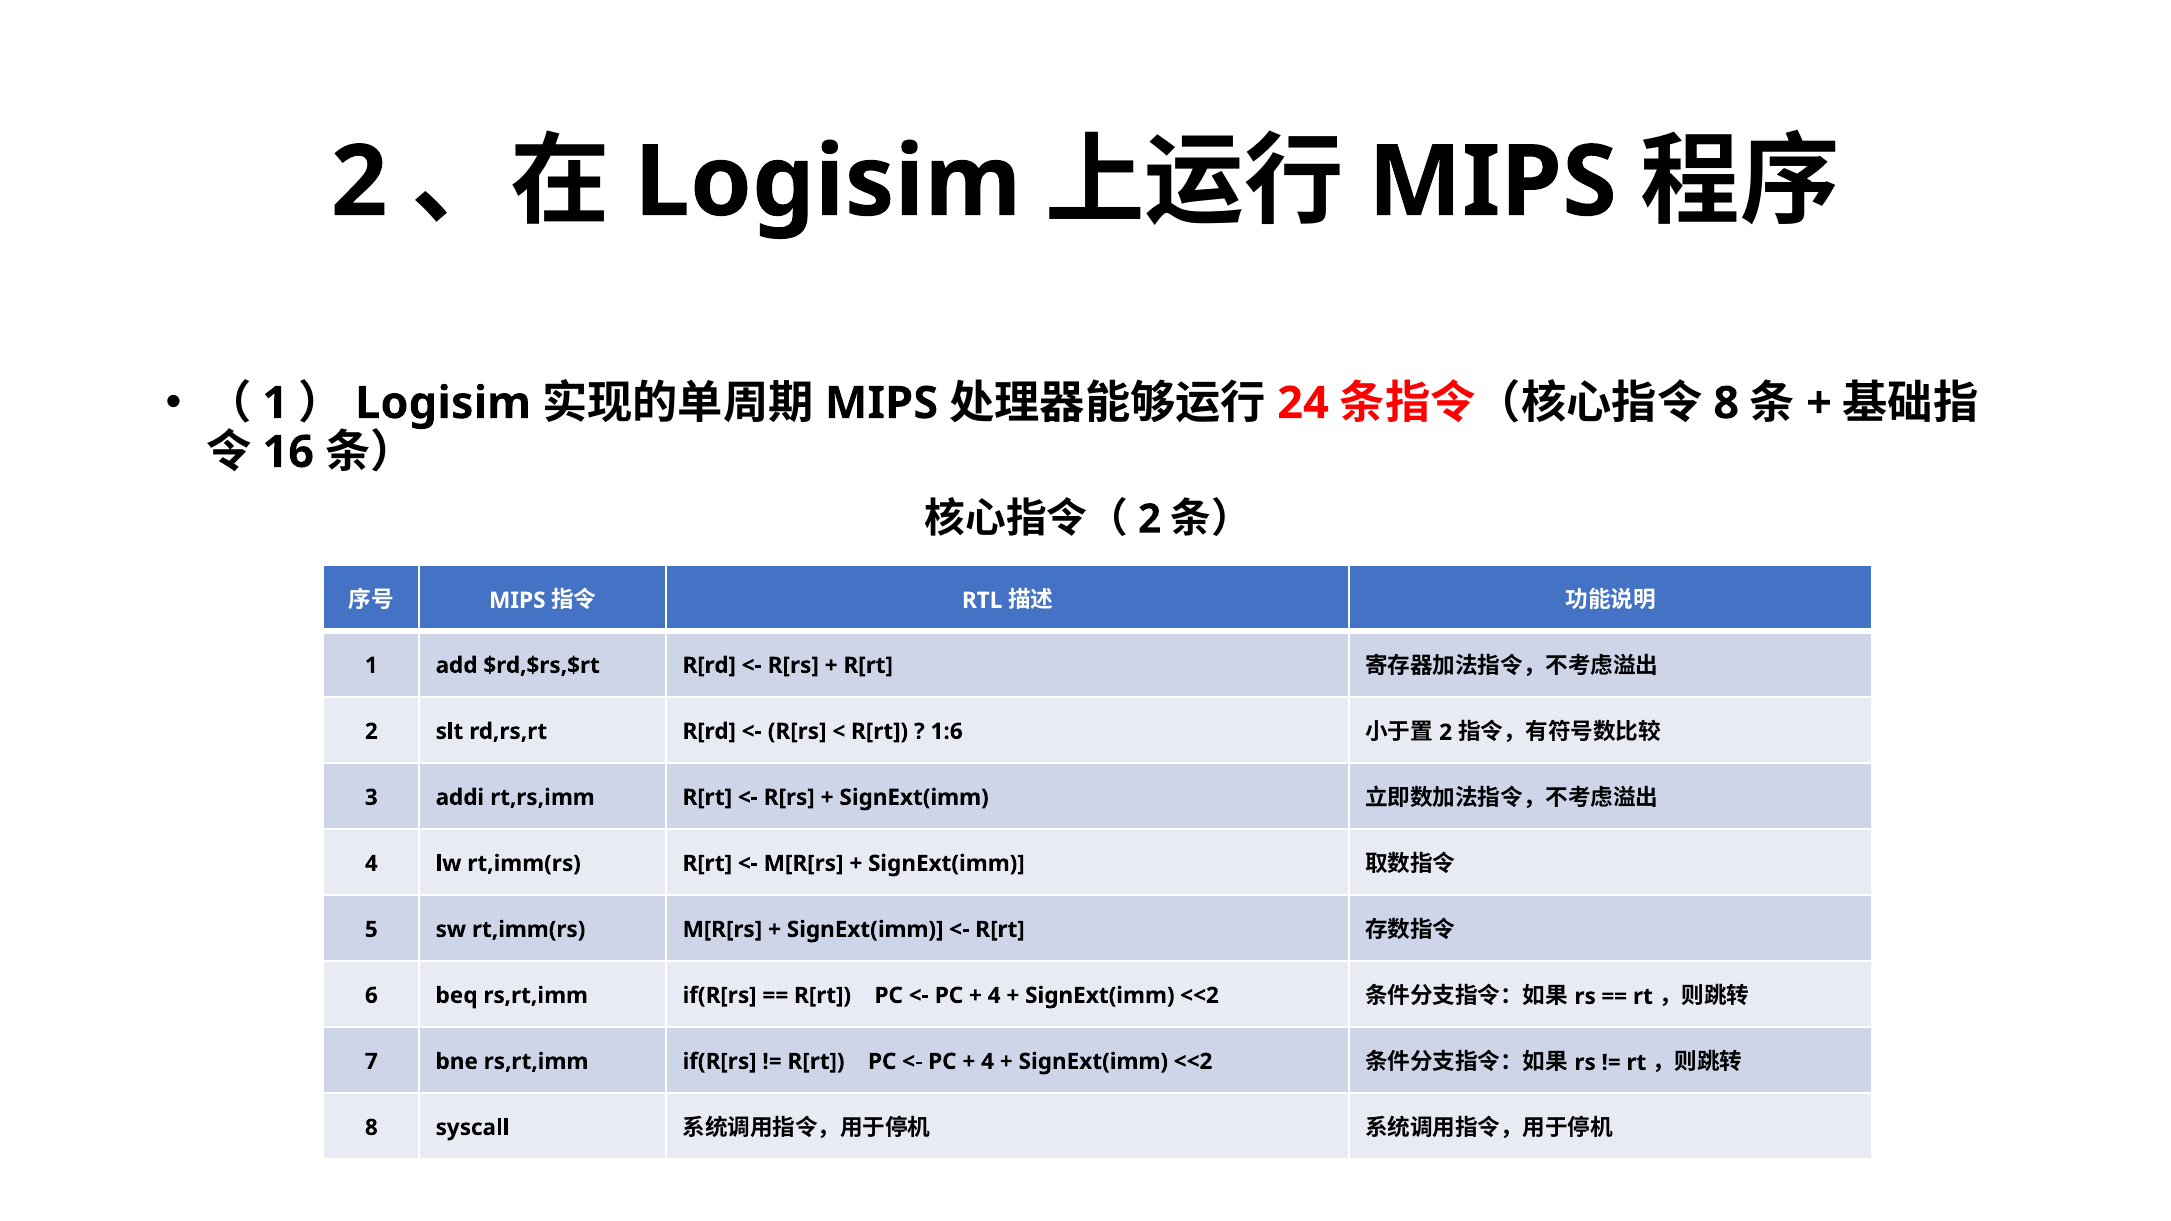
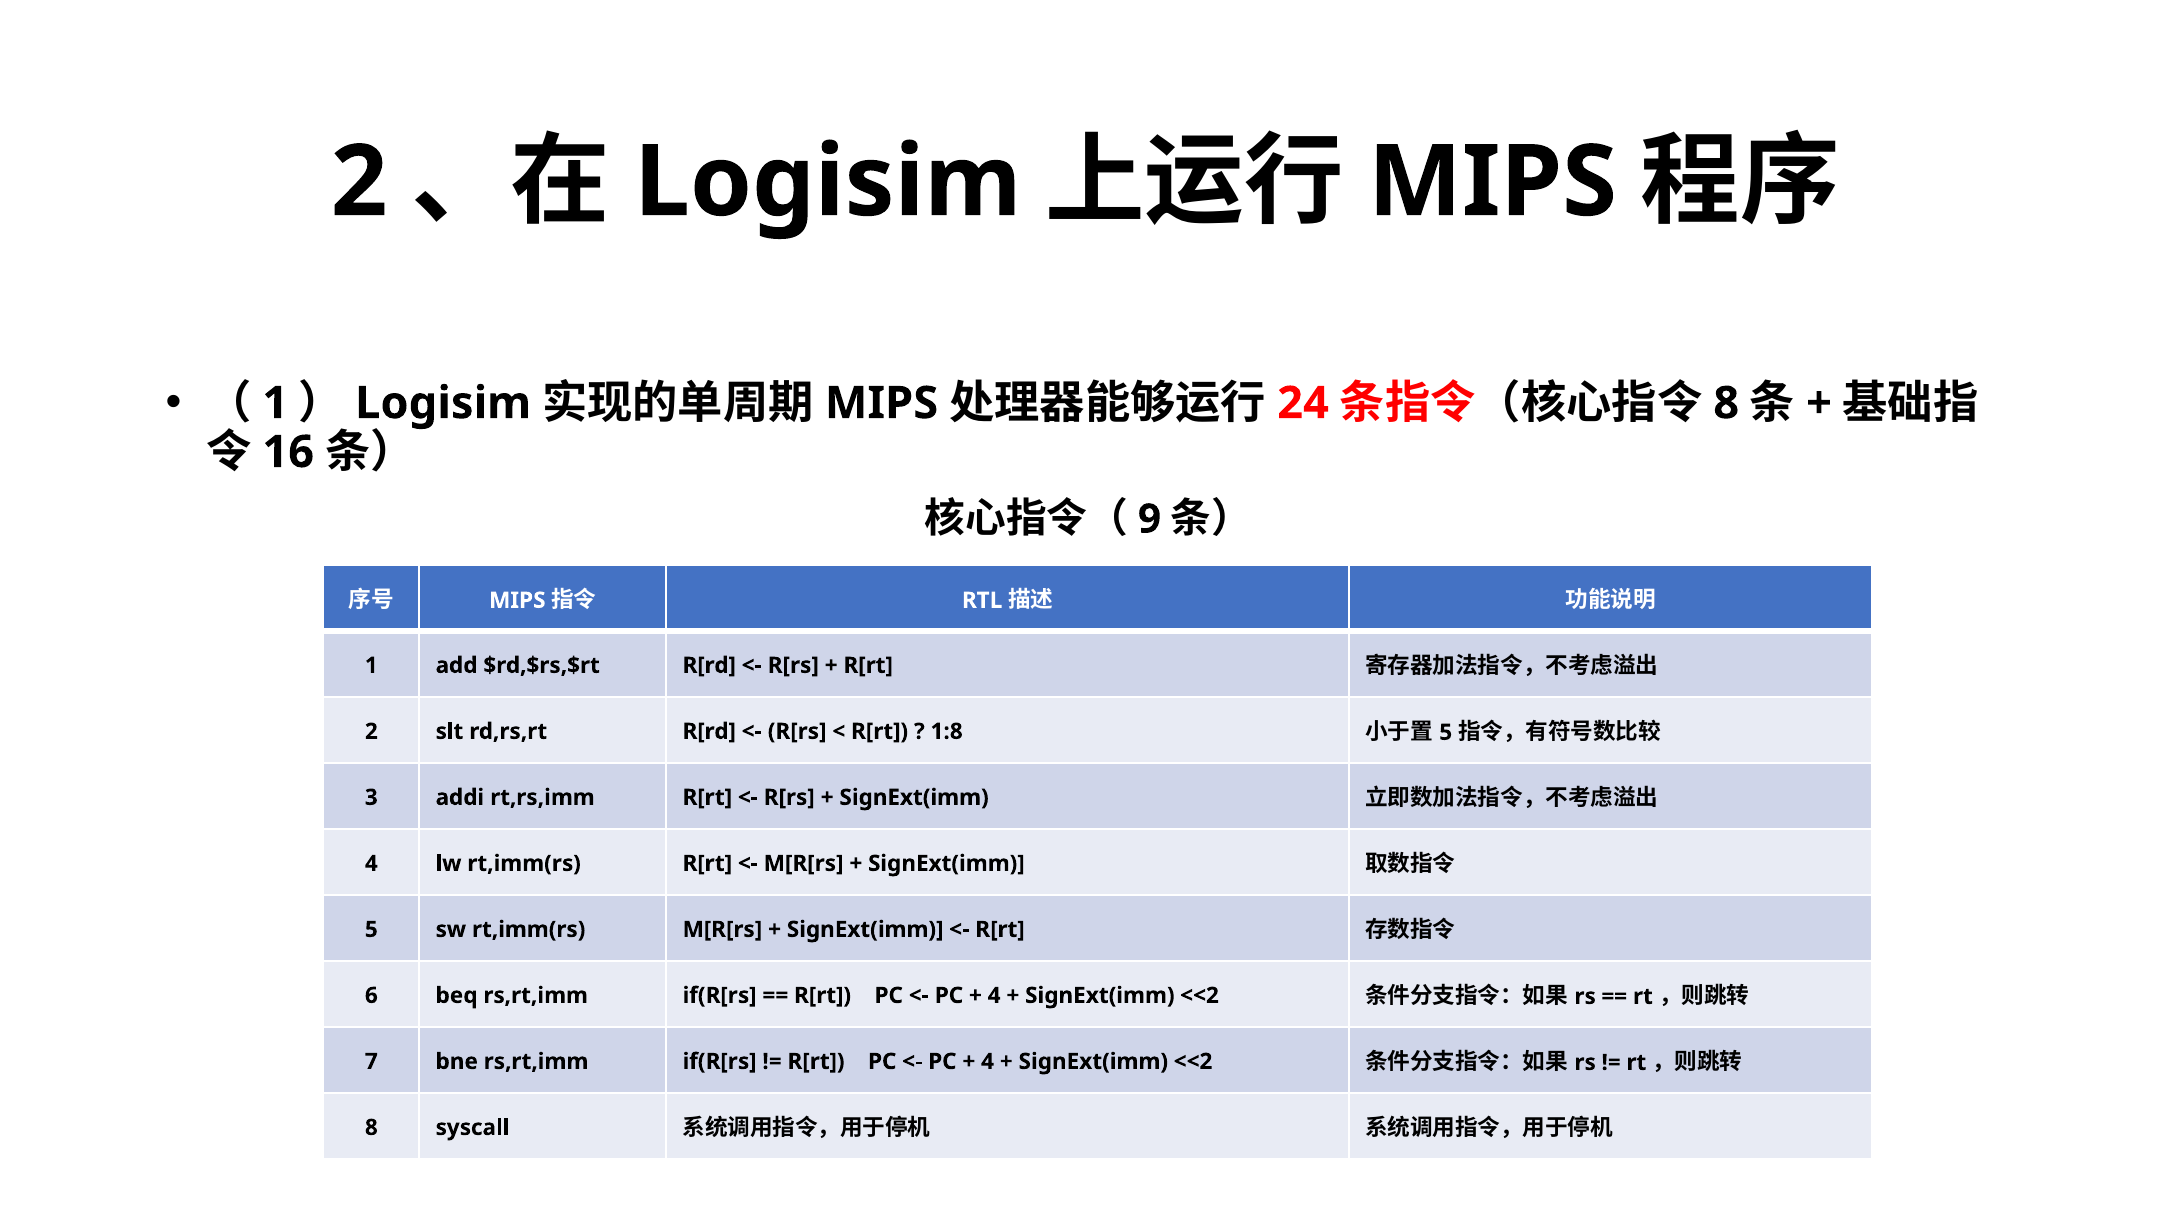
2: 2 -> 9 (1150, 519)
1:6: 1:6 -> 1:8 (947, 732)
2: 2 -> 5 (1446, 732)
